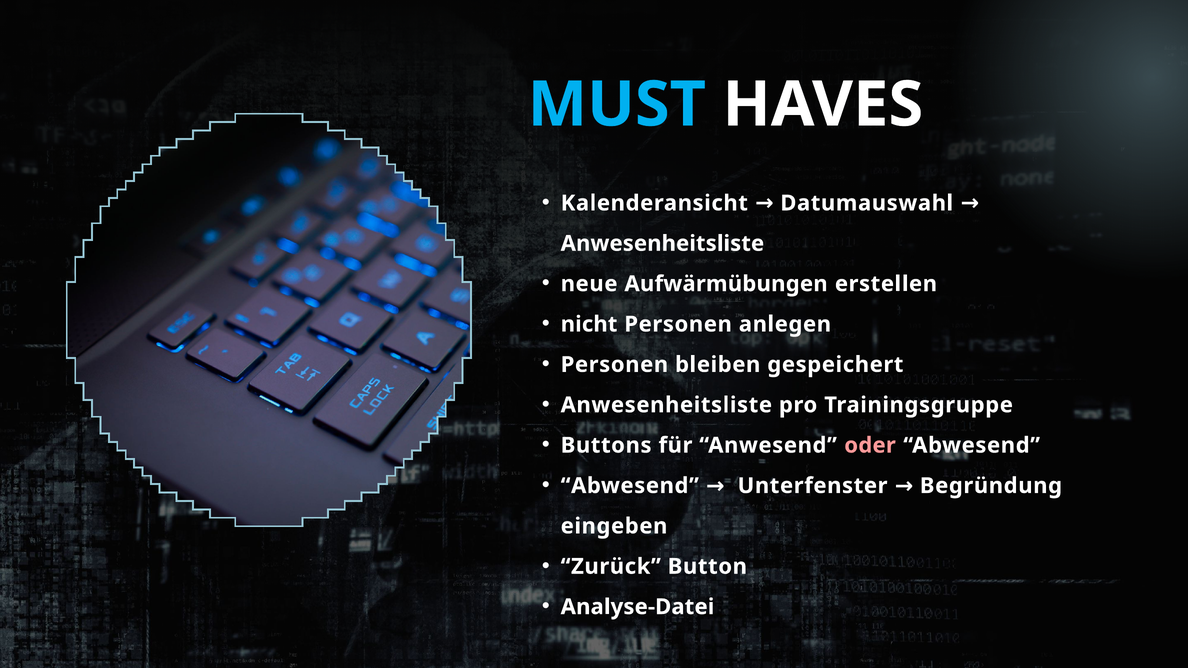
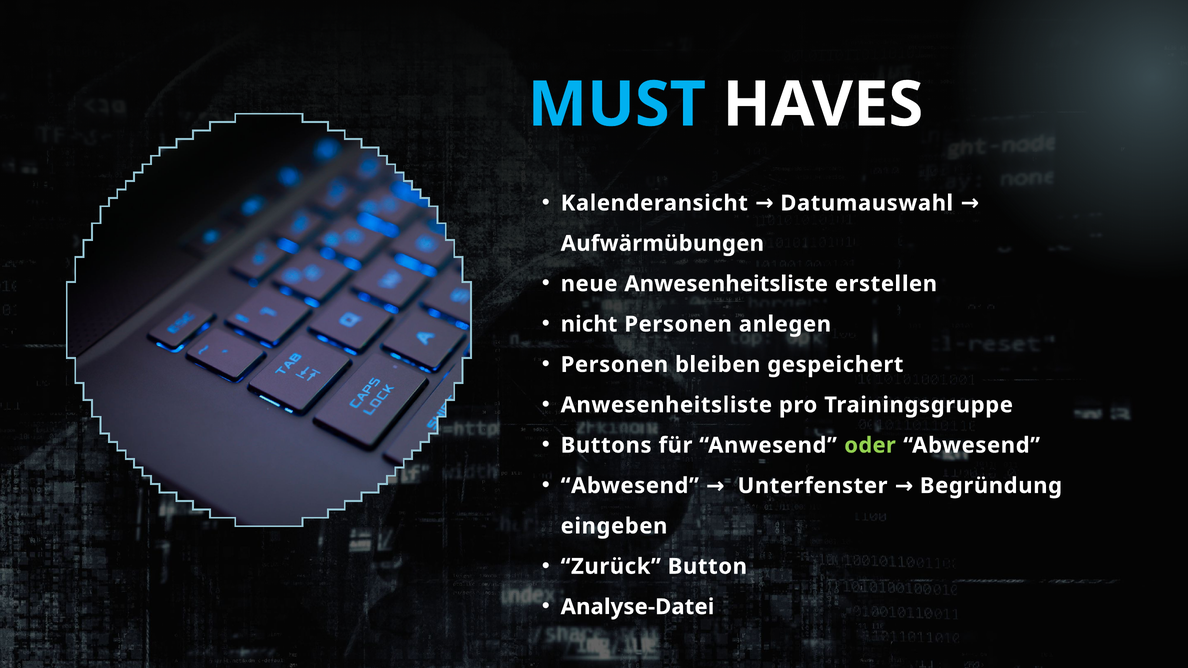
Anwesenheitsliste: Anwesenheitsliste -> Aufwärmübungen (662, 244)
neue Aufwärmübungen: Aufwärmübungen -> Anwesenheitsliste (726, 284)
oder colour: pink -> light green (870, 446)
